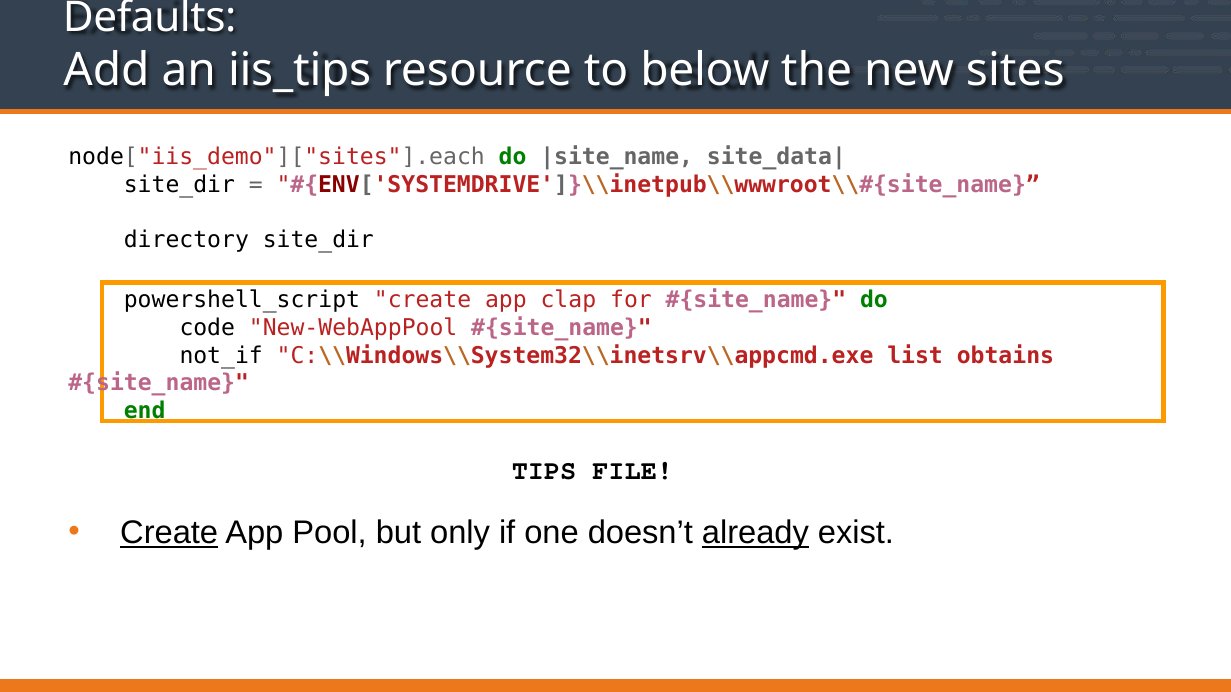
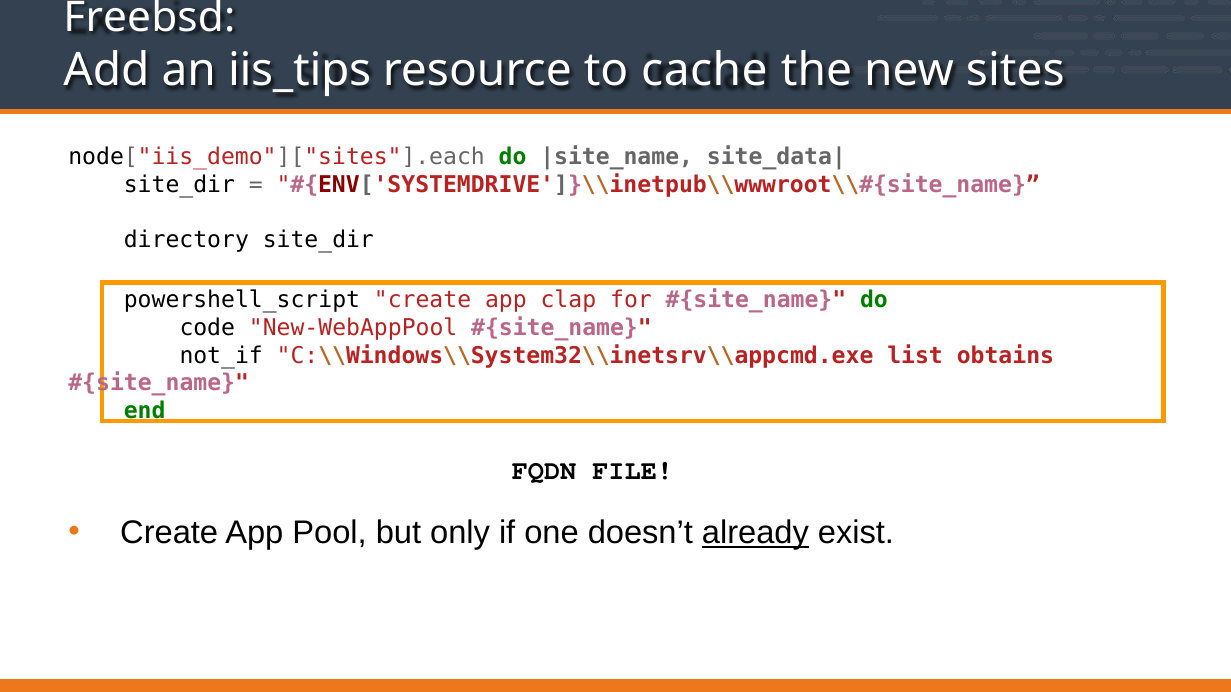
Defaults: Defaults -> Freebsd (149, 17)
below: below -> cache (704, 71)
TIPS: TIPS -> FQDN (544, 471)
Create underline: present -> none (169, 533)
